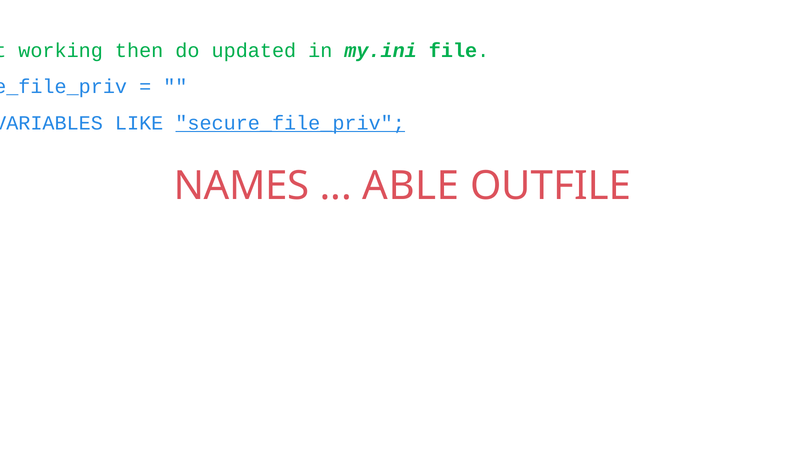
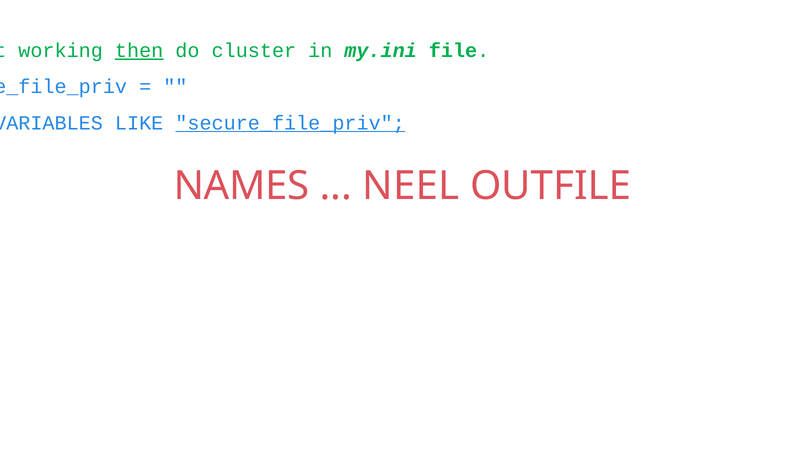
then underline: none -> present (139, 50)
updated: updated -> cluster (254, 50)
ABLE: ABLE -> NEEL (411, 186)
